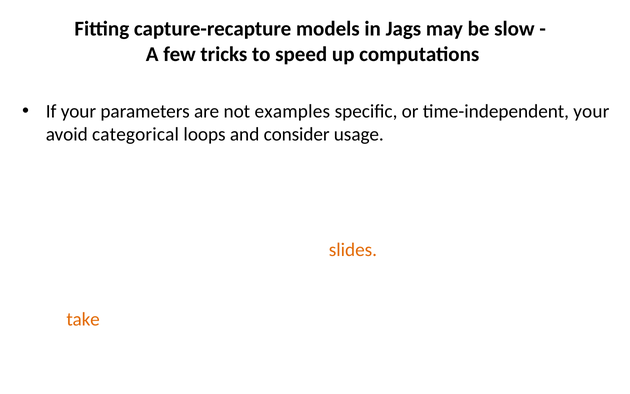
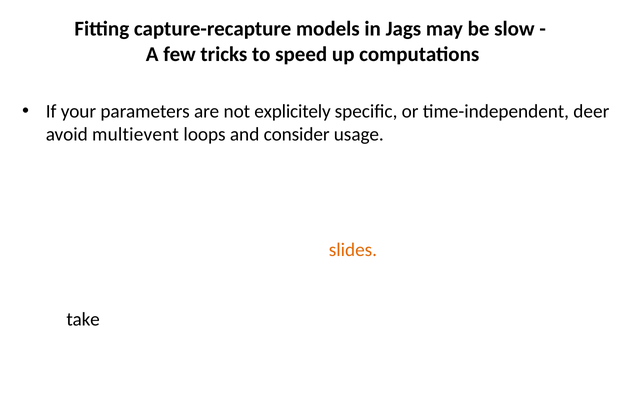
examples: examples -> explicitely (293, 111)
time-independent your: your -> deer (591, 111)
categorical: categorical -> multievent (135, 134)
take colour: orange -> black (83, 319)
